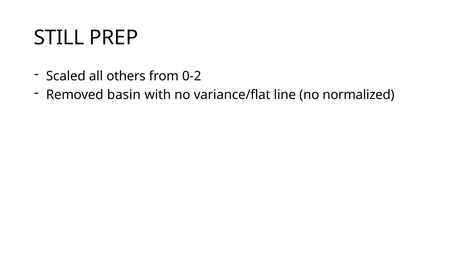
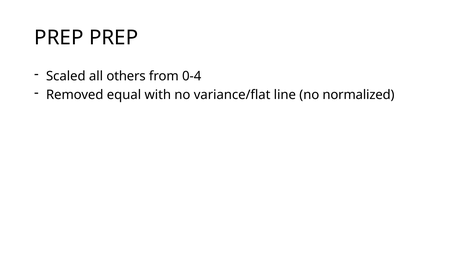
STILL: STILL -> PREP (59, 38)
0-2: 0-2 -> 0-4 (192, 76)
basin: basin -> equal (124, 95)
